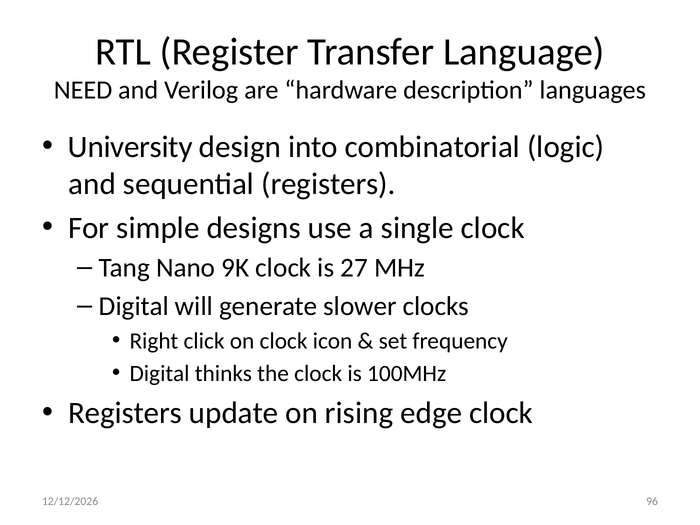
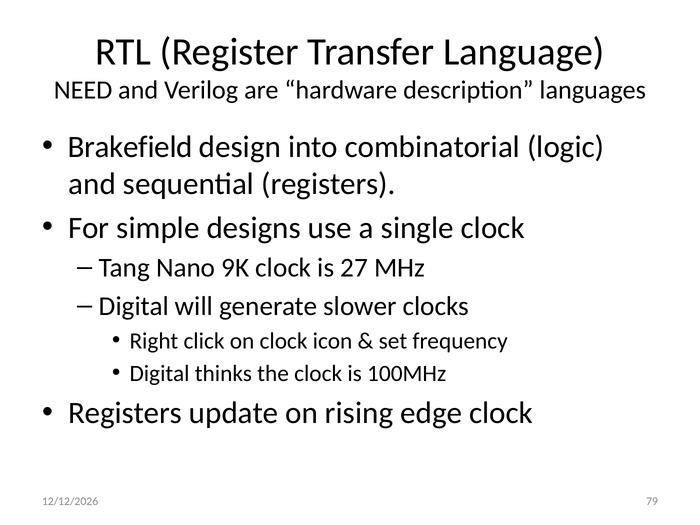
University: University -> Brakefield (130, 147)
96: 96 -> 79 (652, 501)
